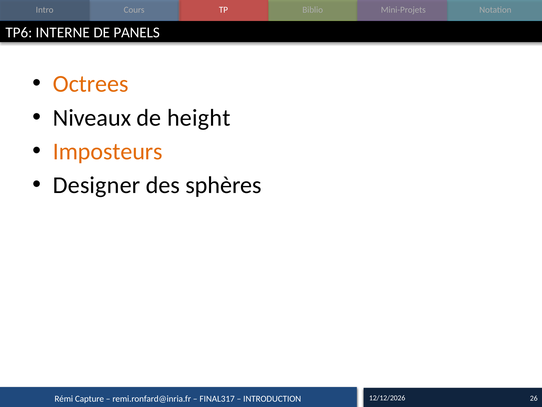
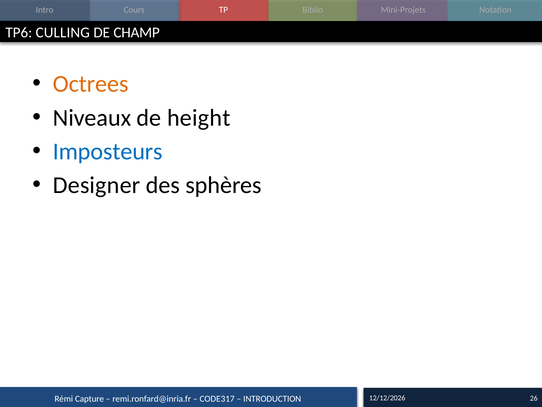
INTERNE: INTERNE -> CULLING (63, 33)
PANELS: PANELS -> CHAMP (137, 33)
Imposteurs colour: orange -> blue (108, 151)
FINAL317: FINAL317 -> CODE317 (217, 398)
